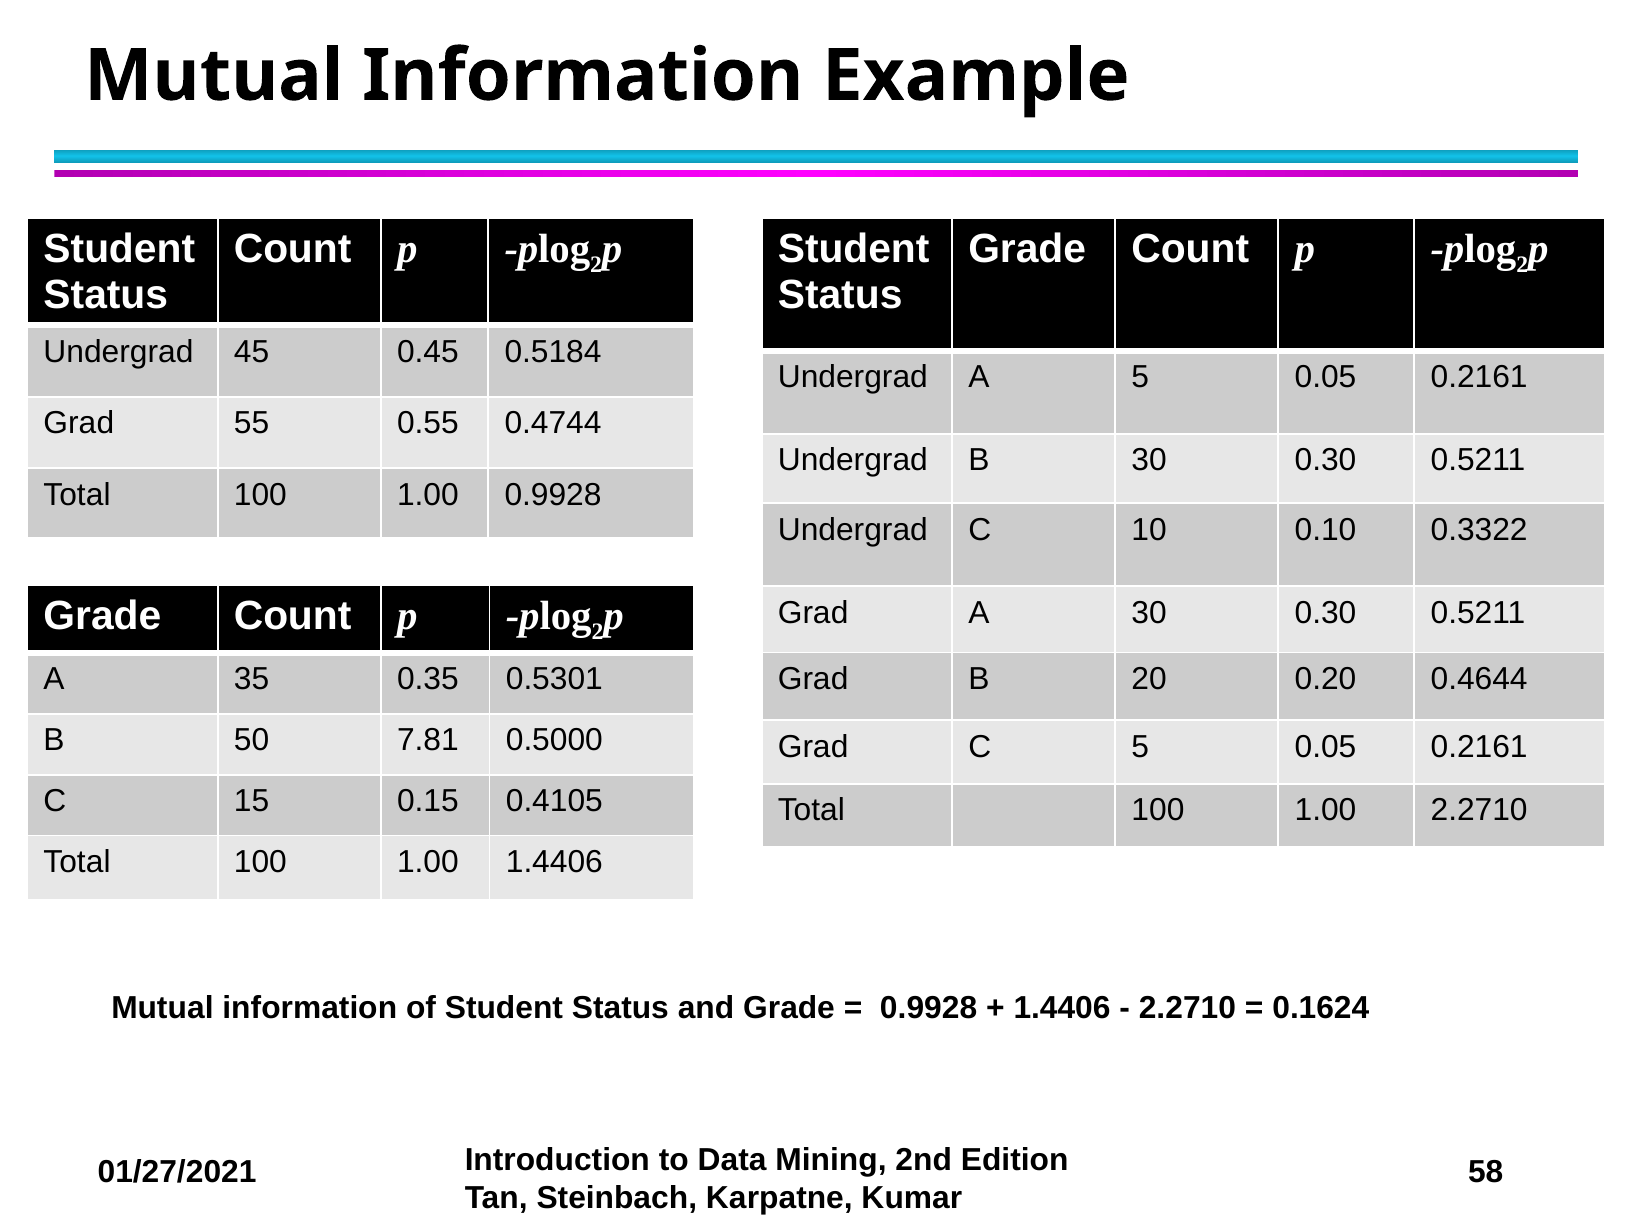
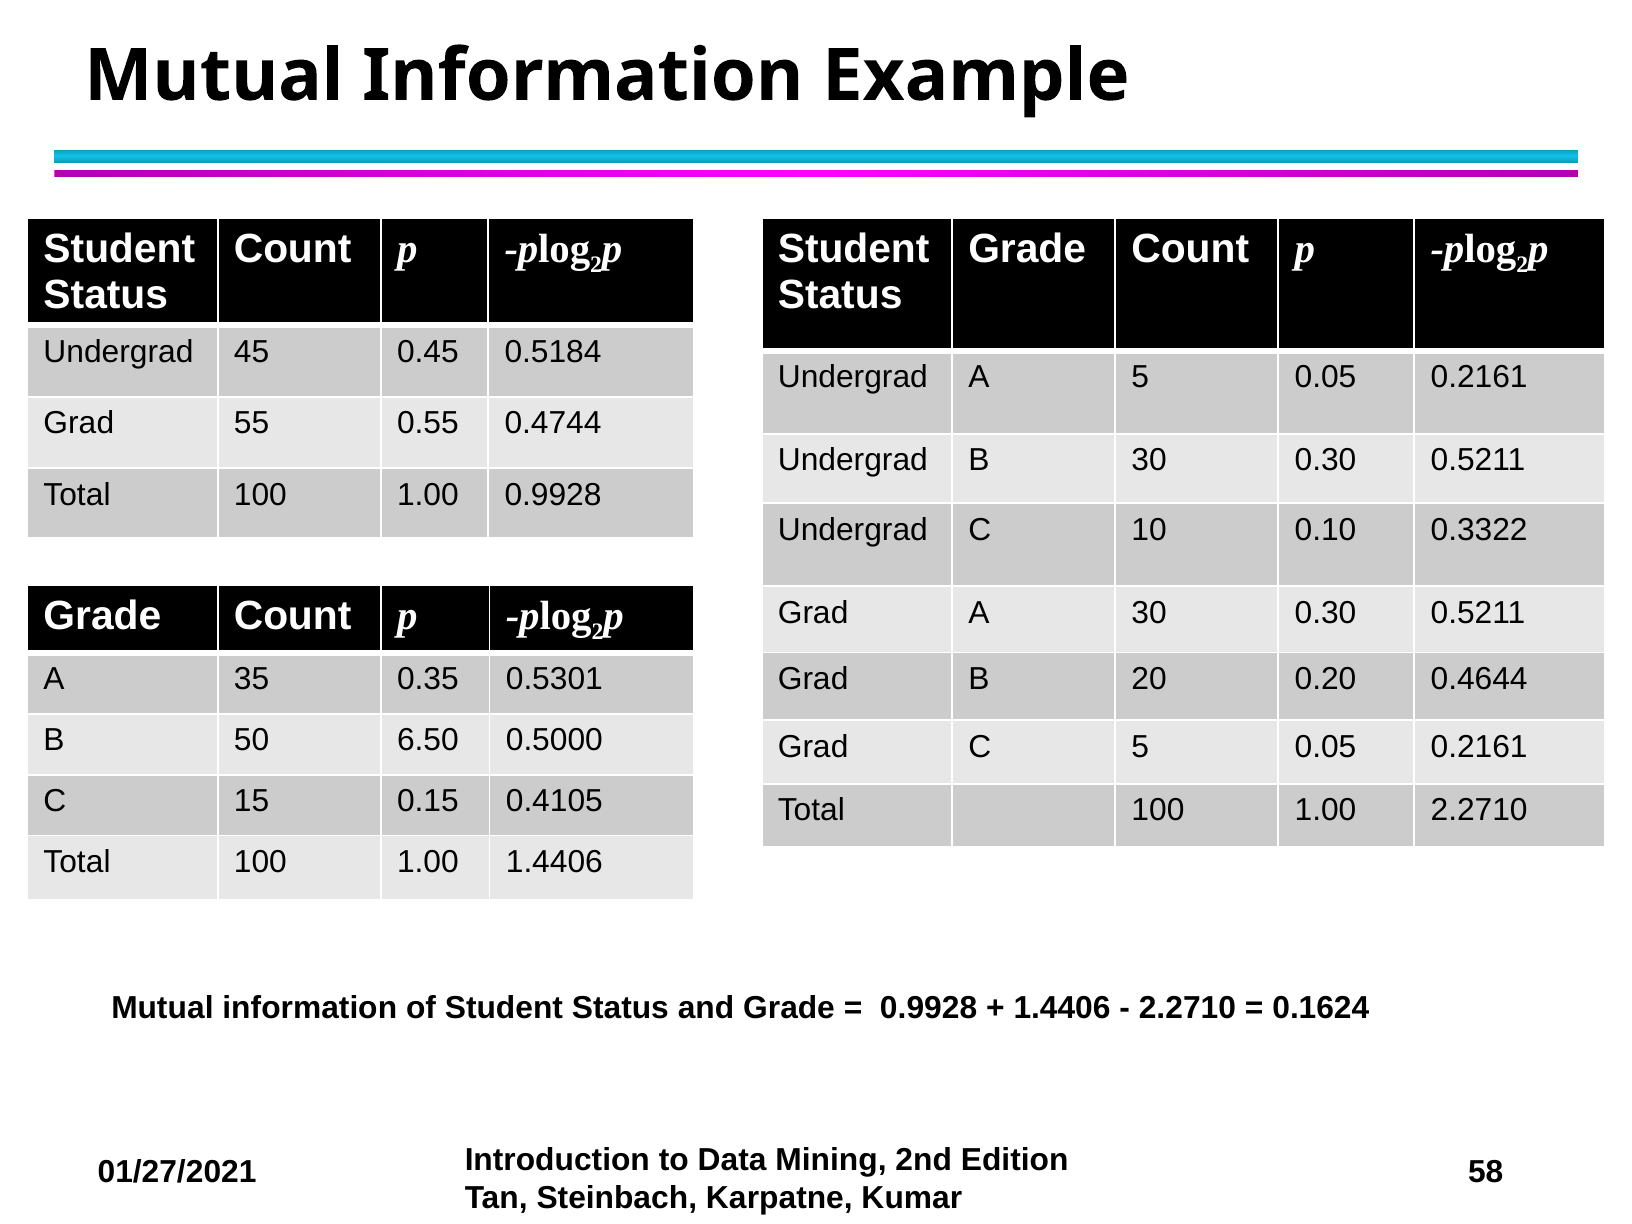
7.81: 7.81 -> 6.50 (428, 740)
